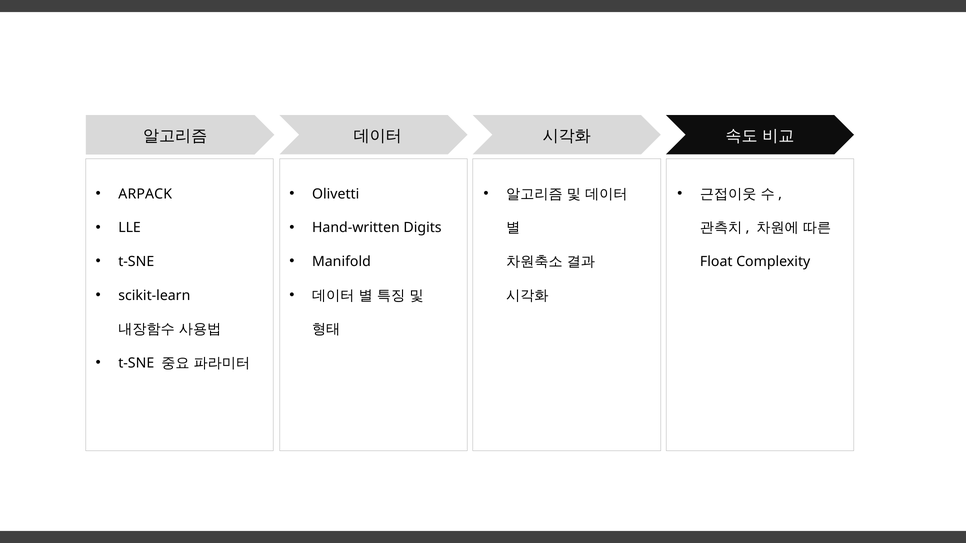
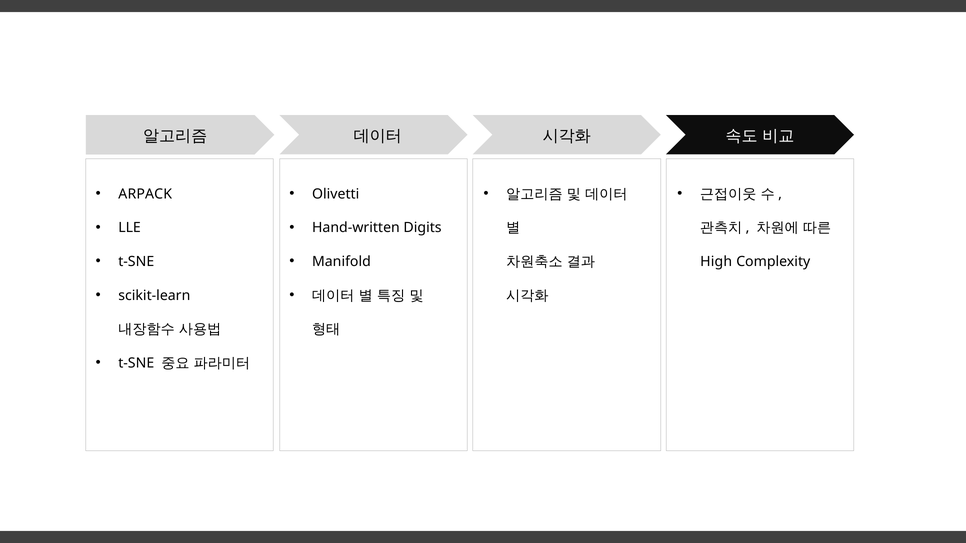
Float: Float -> High (716, 262)
